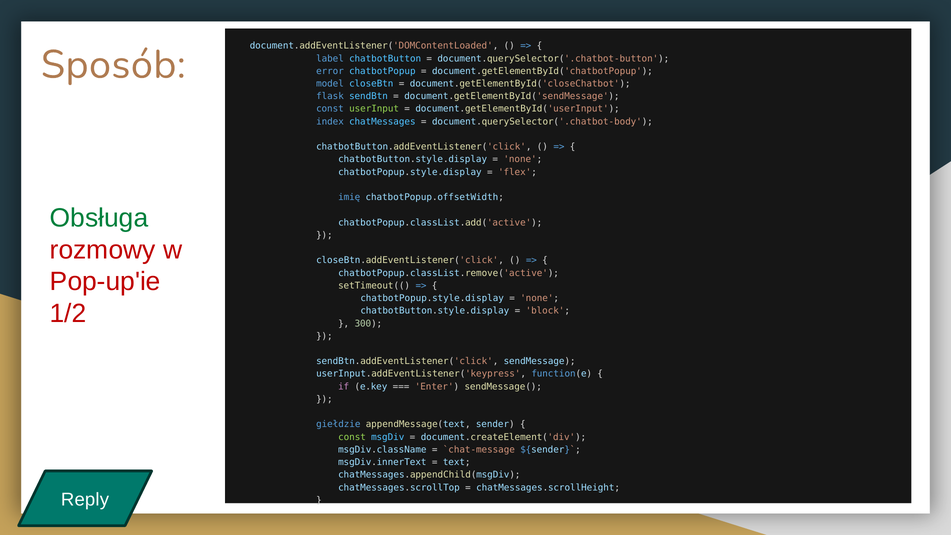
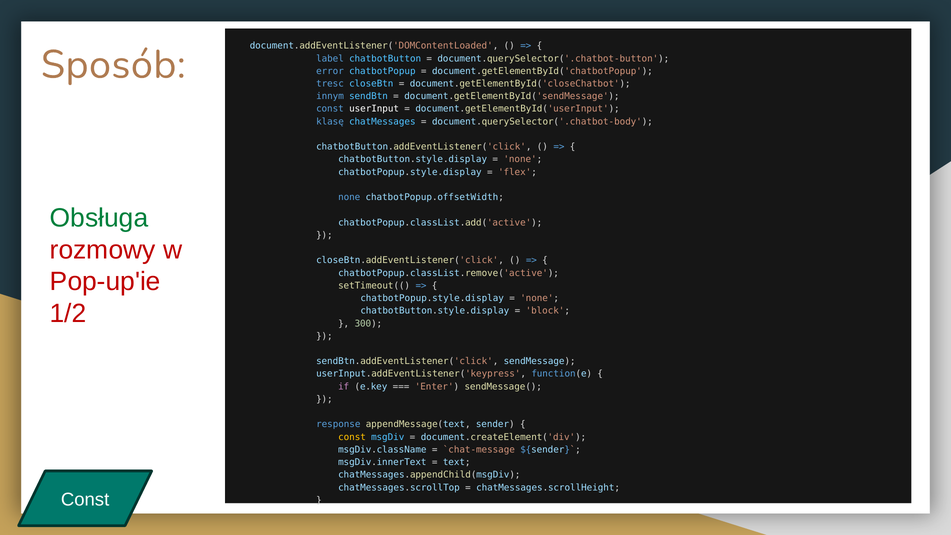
model: model -> tresc (330, 84)
flask: flask -> innym (330, 96)
userInput colour: light green -> white (374, 109)
index: index -> klasę (330, 122)
imię: imię -> none (349, 197)
giełdzie: giełdzie -> response (338, 424)
const colour: light green -> yellow (352, 437)
Reply: Reply -> Const (85, 500)
